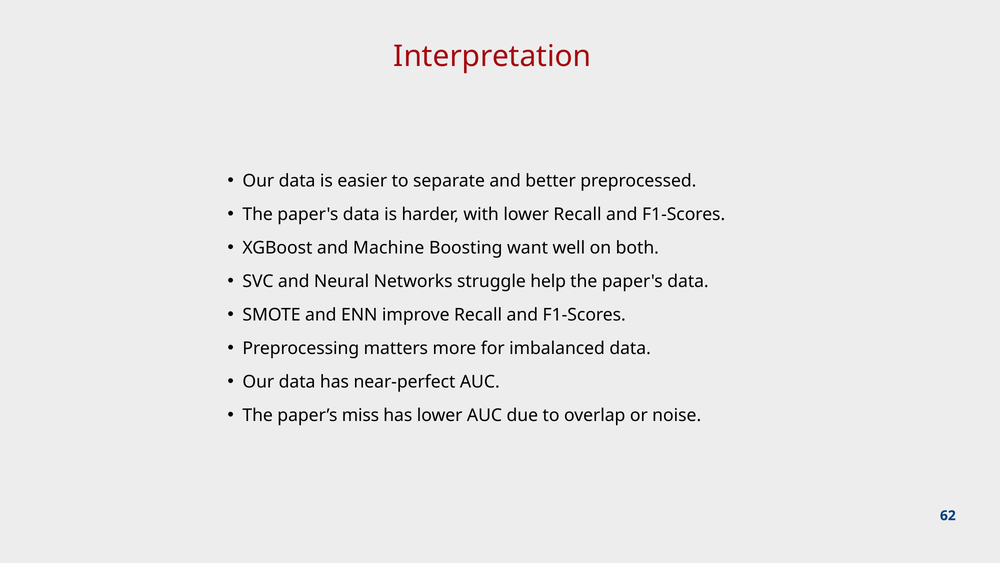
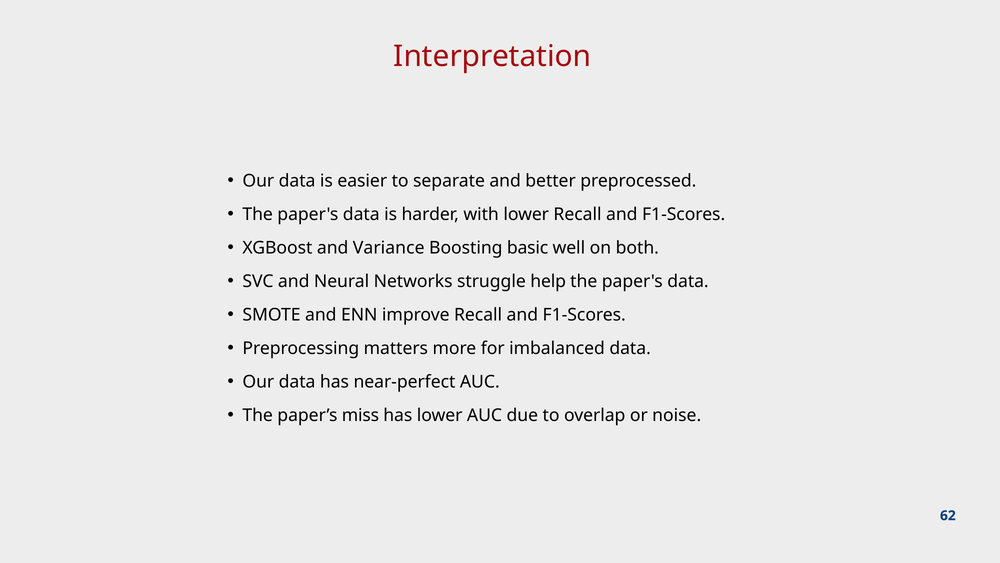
Machine: Machine -> Variance (389, 248)
want: want -> basic (528, 248)
